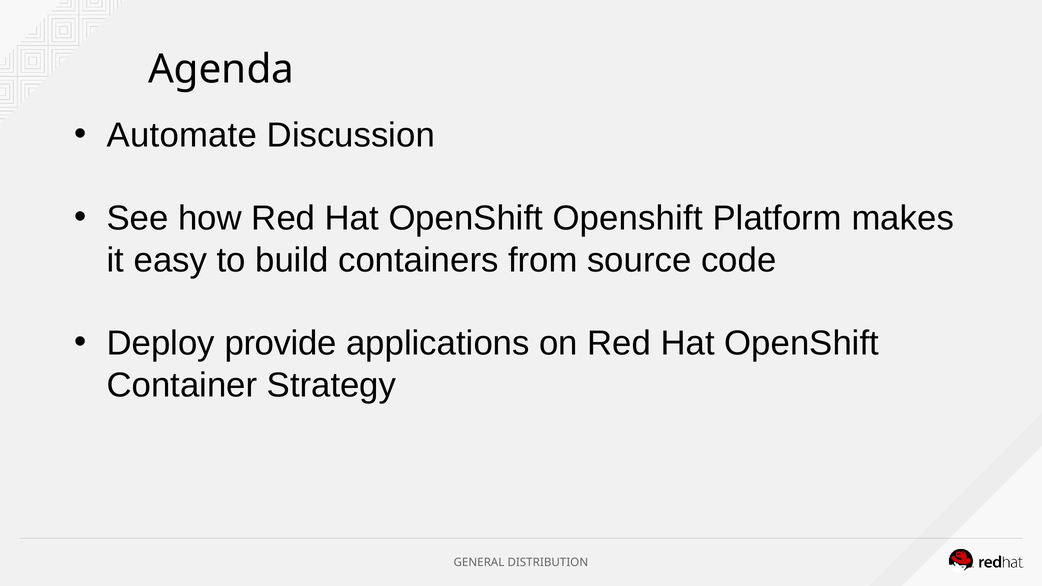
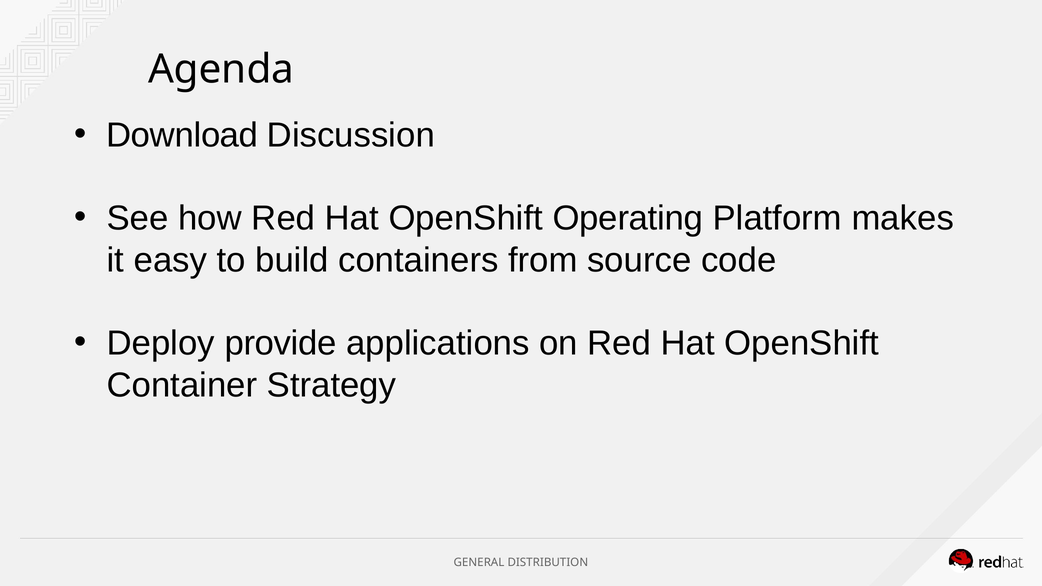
Automate: Automate -> Download (182, 135)
OpenShift Openshift: Openshift -> Operating (628, 218)
